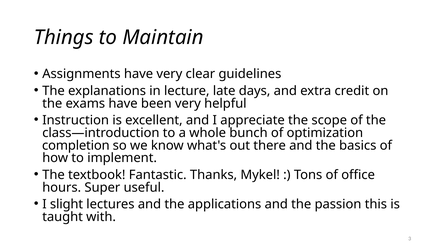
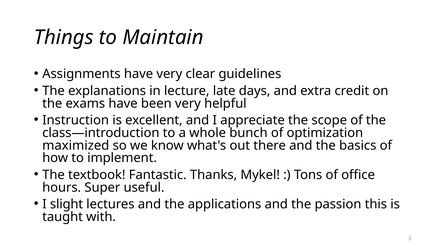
completion: completion -> maximized (76, 146)
